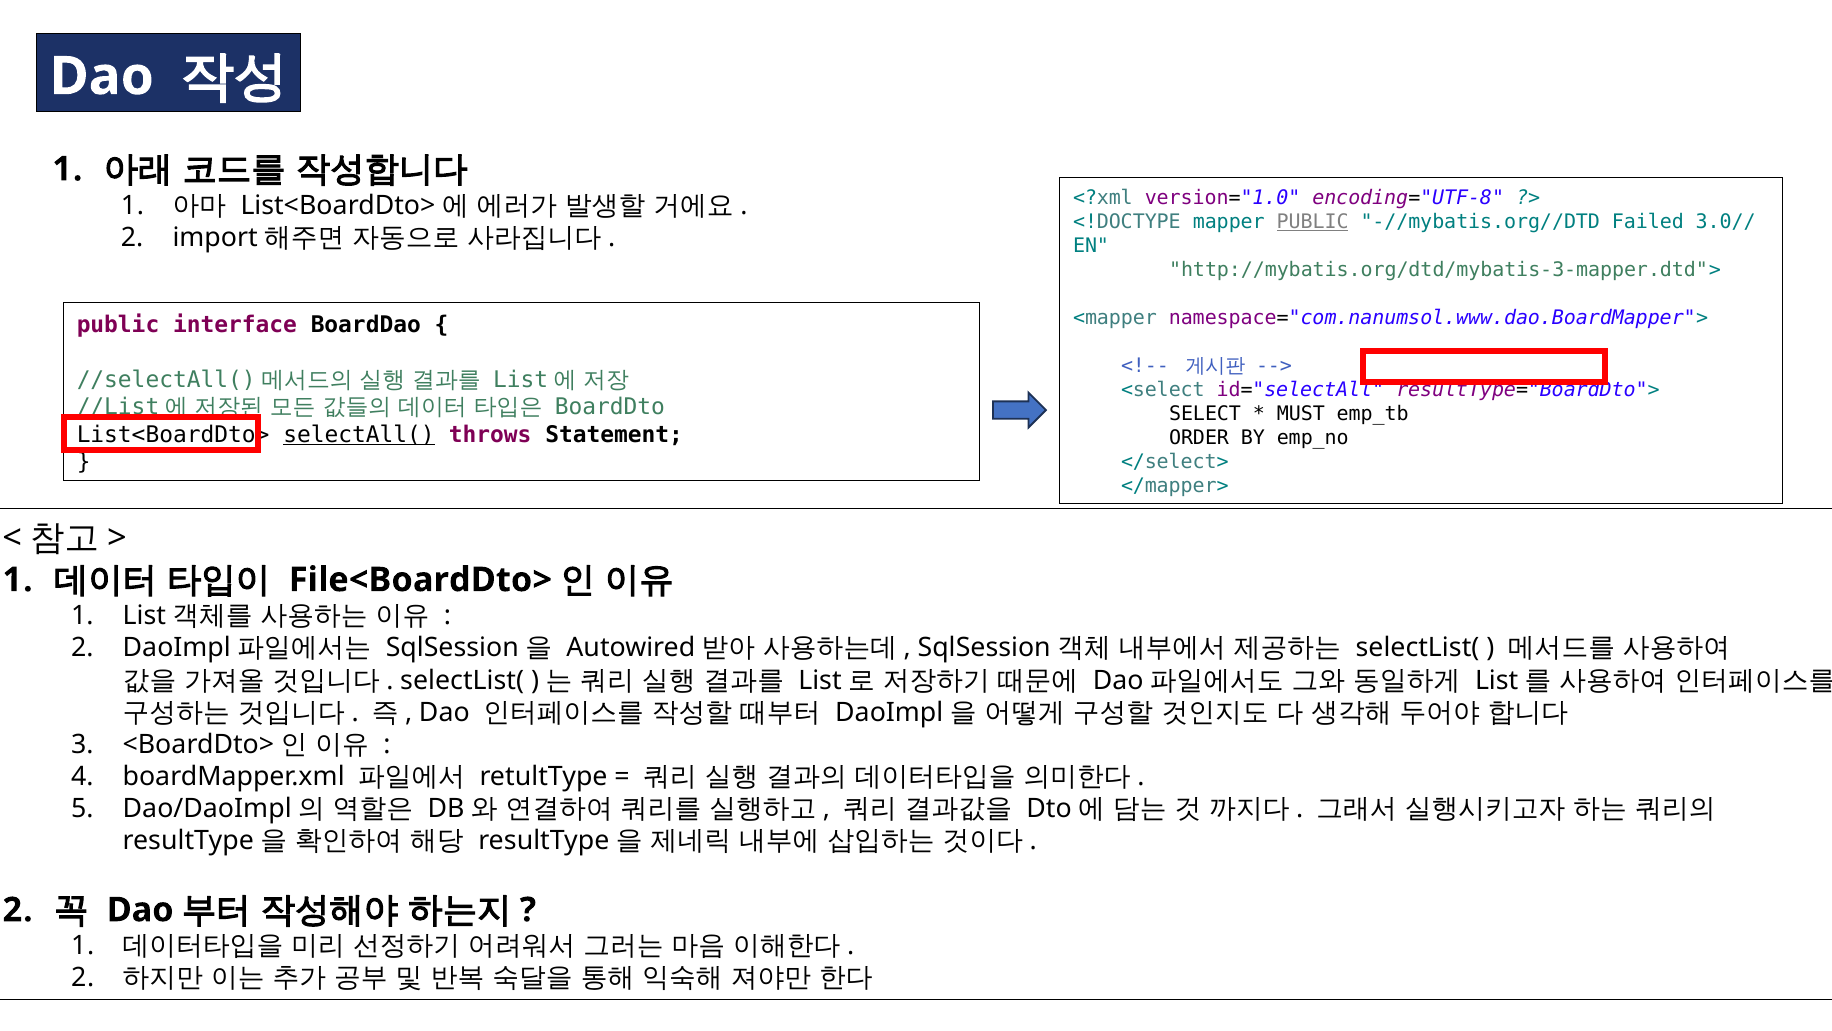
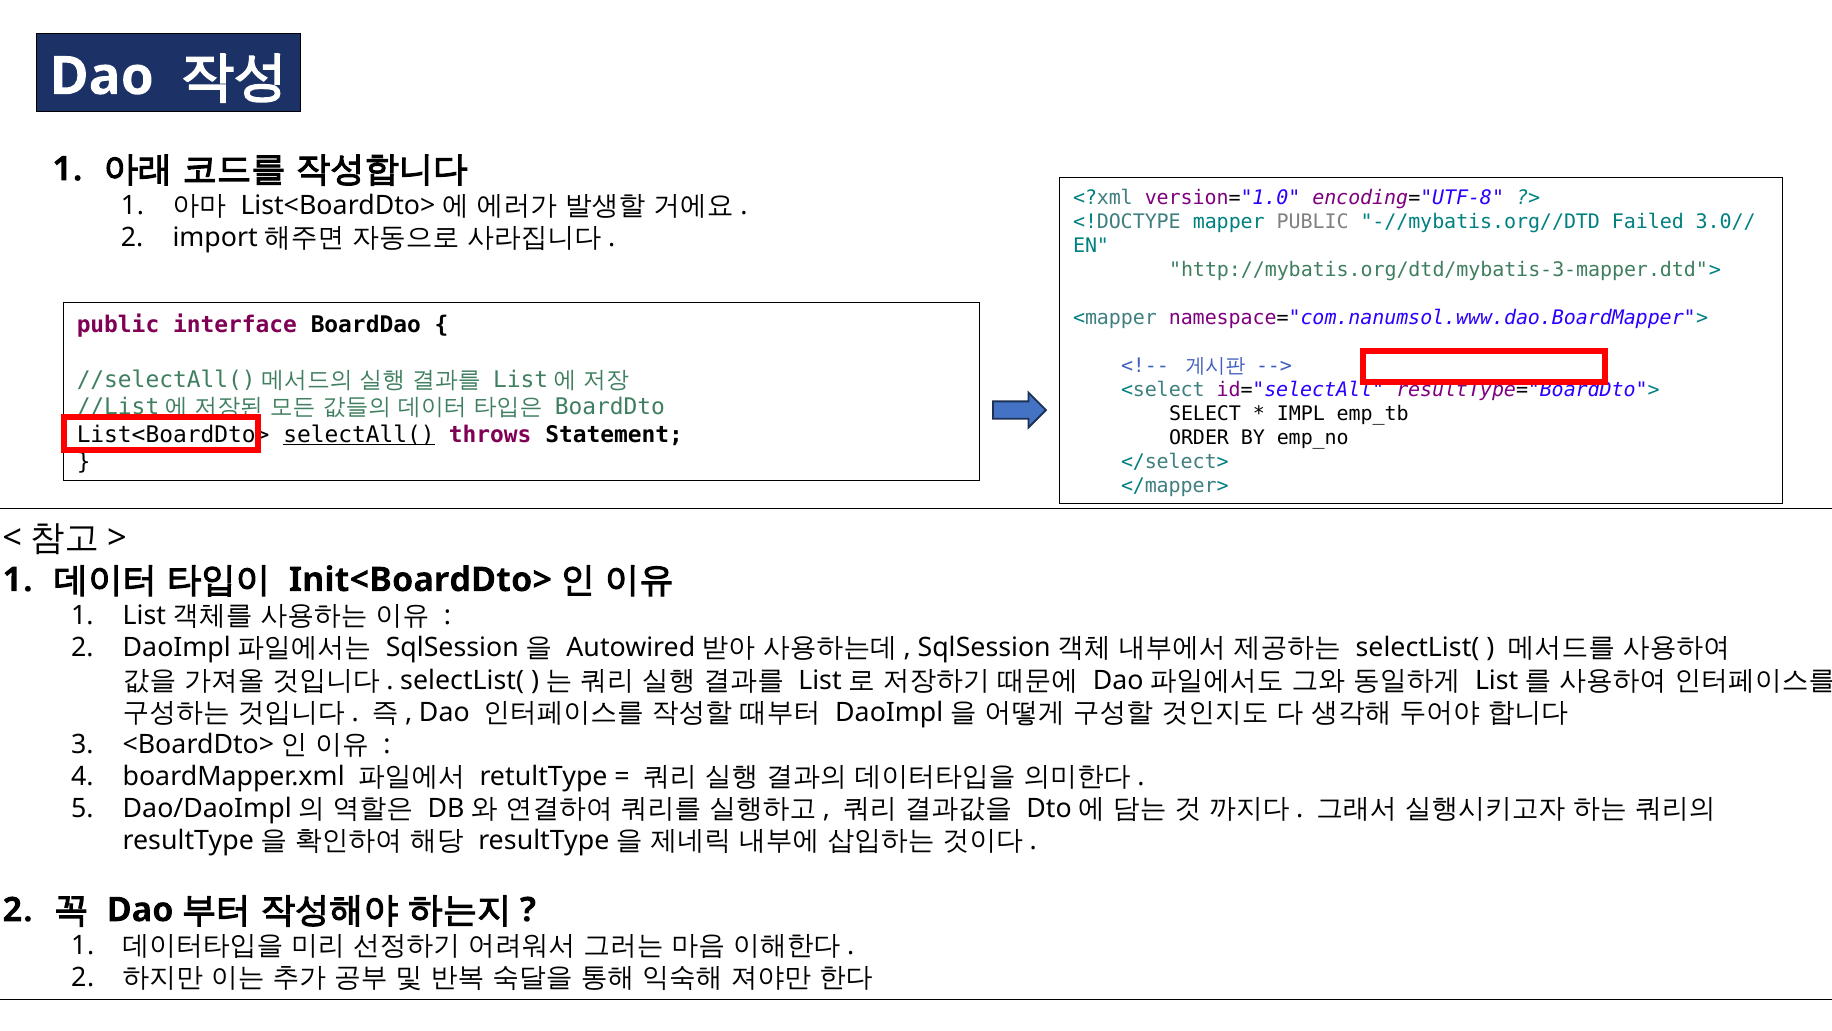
PUBLIC underline: present -> none (1313, 222)
MUST: MUST -> IMPL (1301, 414)
File<BoardDto>: File<BoardDto> -> Init<BoardDto> (420, 580)
